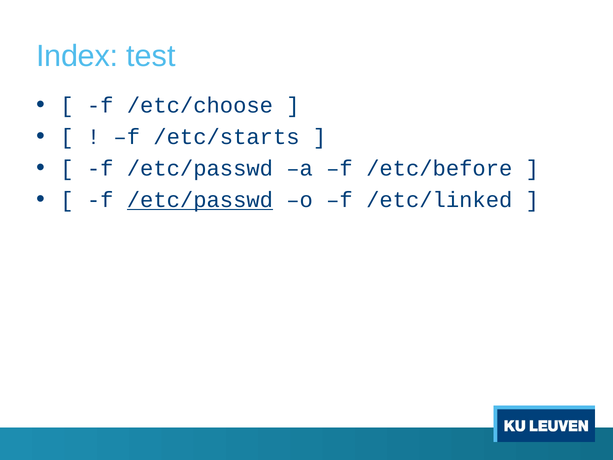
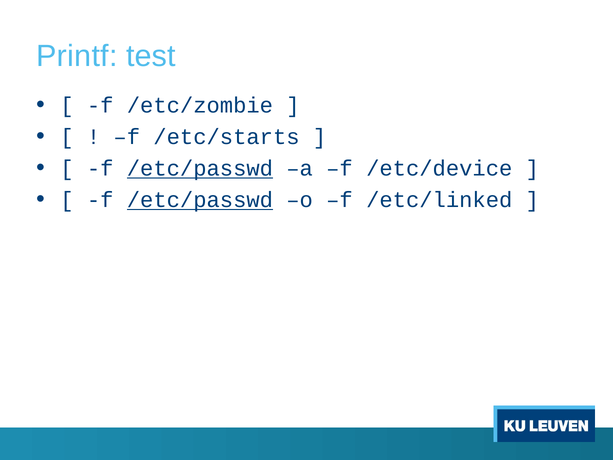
Index: Index -> Printf (77, 56)
/etc/choose: /etc/choose -> /etc/zombie (200, 105)
/etc/passwd underline: none -> present (200, 168)
/etc/before: /etc/before -> /etc/device (439, 168)
